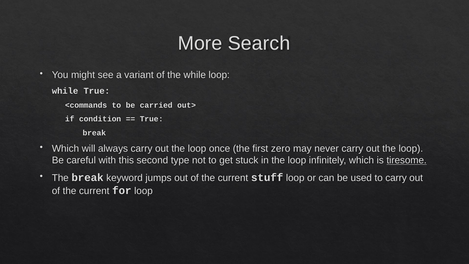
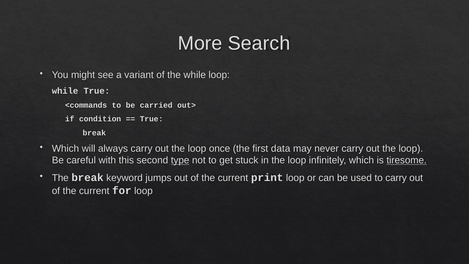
zero: zero -> data (281, 148)
type underline: none -> present (180, 160)
stuff: stuff -> print (267, 178)
